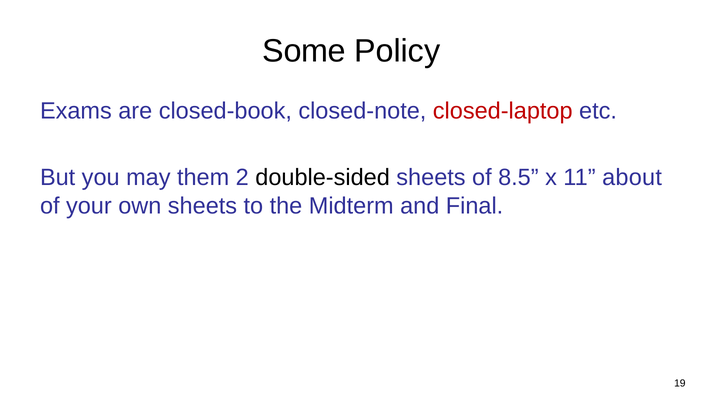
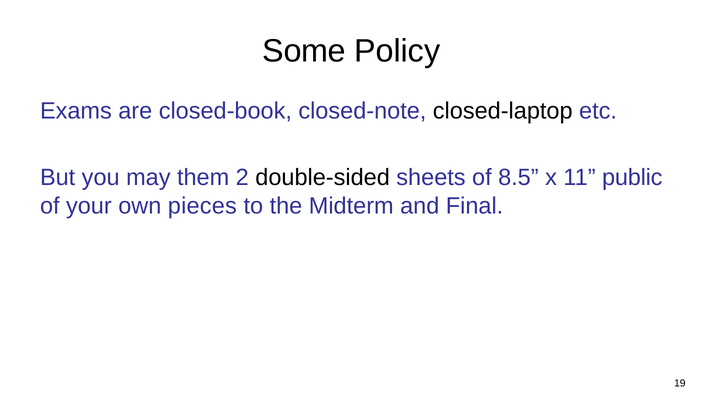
closed-laptop colour: red -> black (503, 111)
about: about -> public (632, 177)
own sheets: sheets -> pieces (202, 206)
